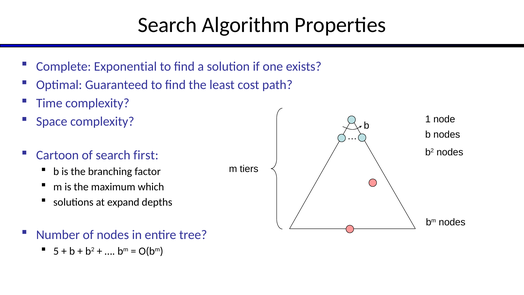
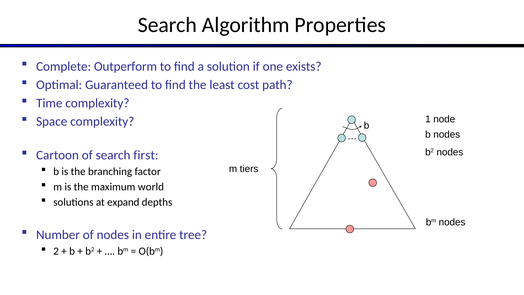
Exponential: Exponential -> Outperform (125, 66)
which: which -> world (151, 187)
5: 5 -> 2 (56, 251)
